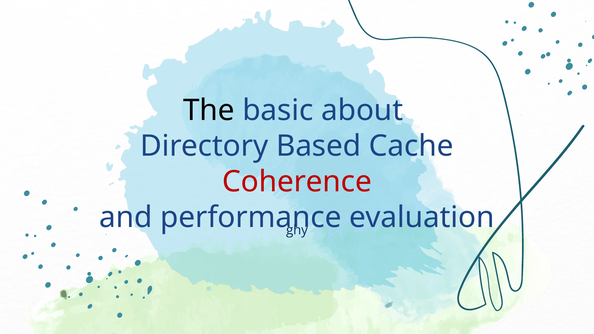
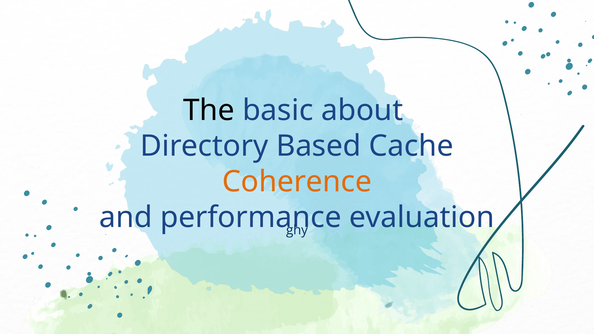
Coherence colour: red -> orange (297, 182)
